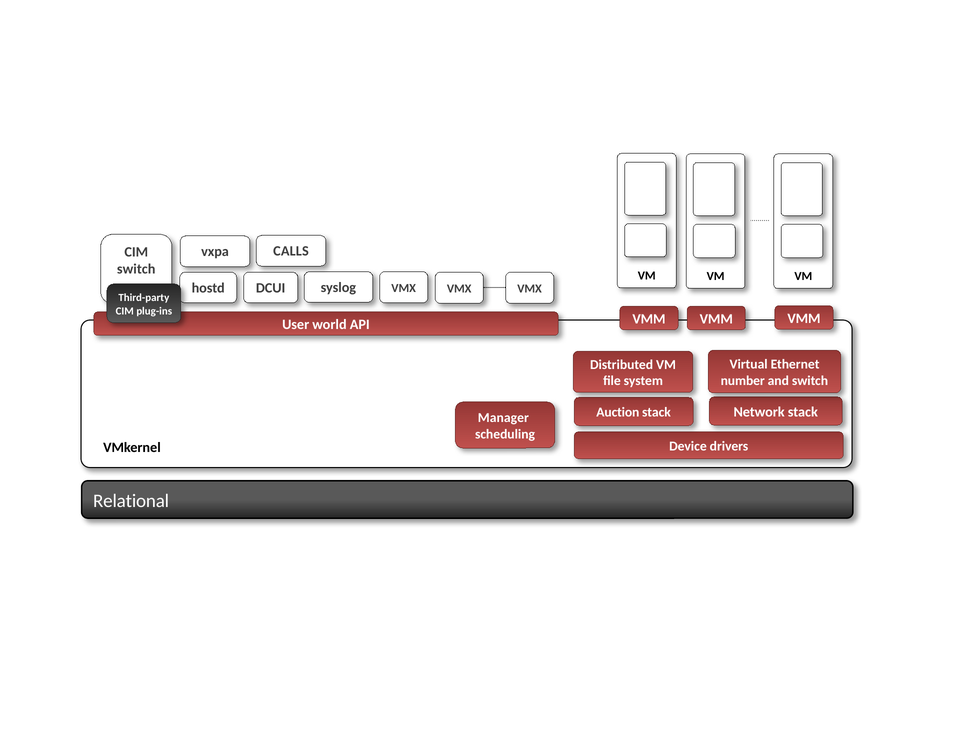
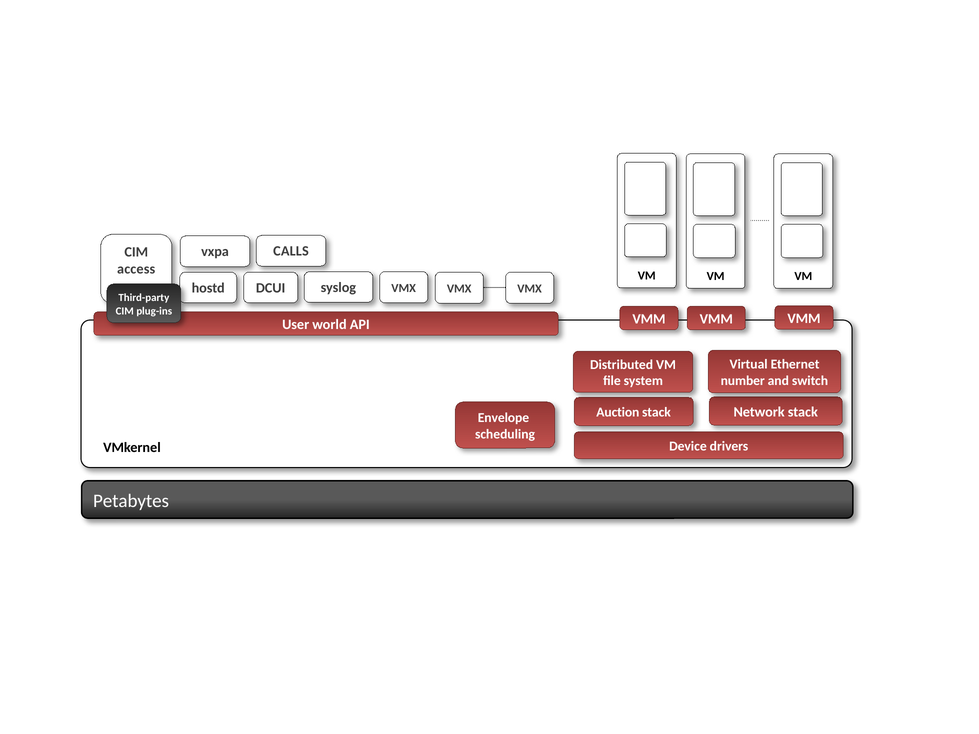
switch: switch -> access (136, 269)
Manager: Manager -> Envelope (503, 418)
Relational: Relational -> Petabytes (131, 501)
